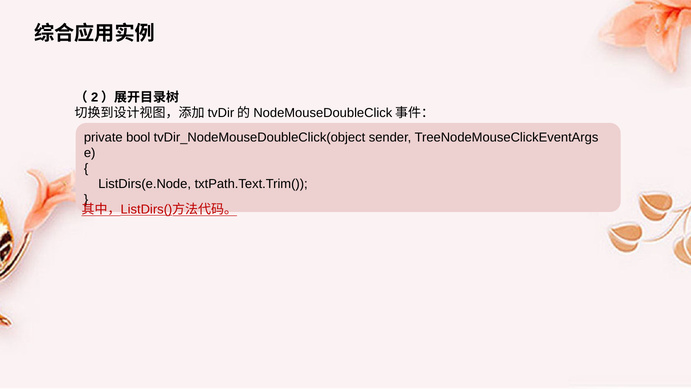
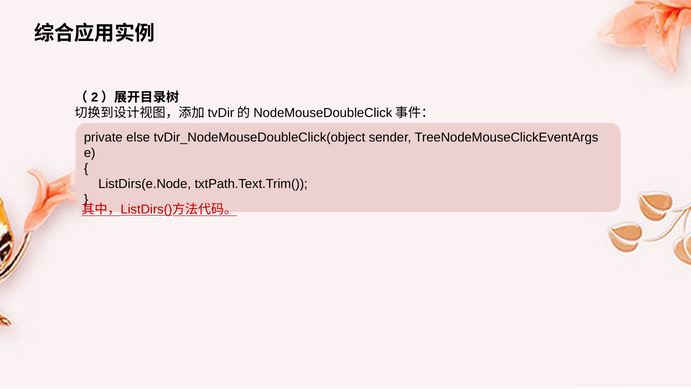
bool: bool -> else (138, 137)
